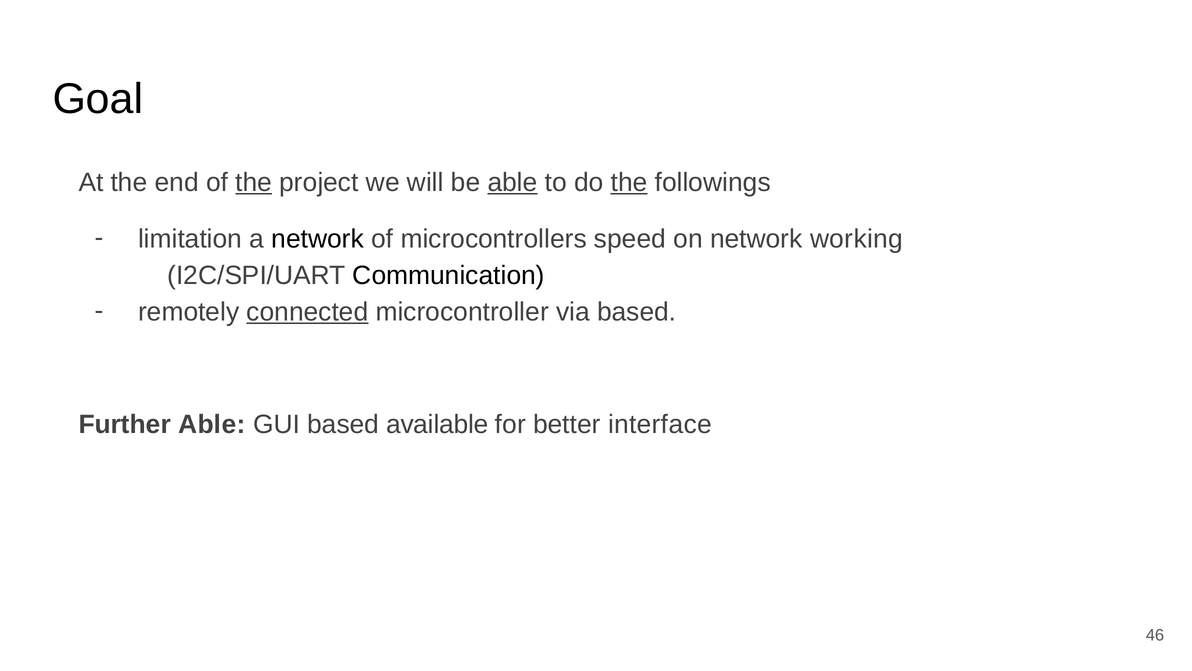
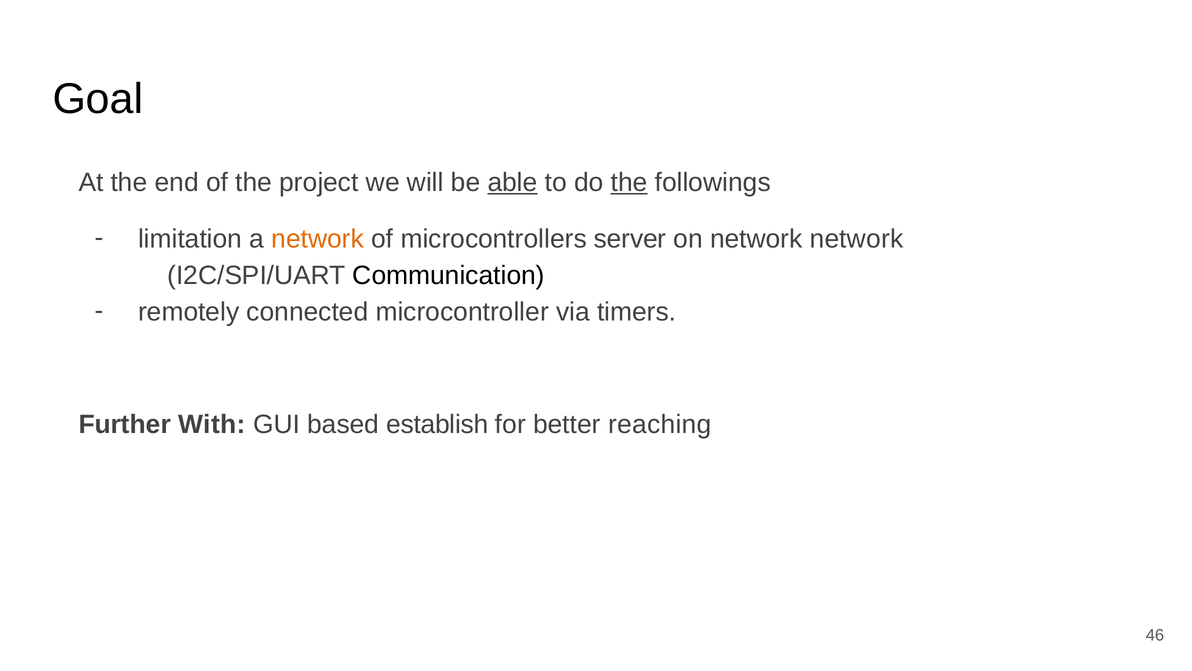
the underline: present -> none (254, 182)
network colour: black -> orange (318, 239)
speed: speed -> server (630, 239)
network working: working -> network (857, 239)
connected underline: present -> none (307, 312)
via based: based -> timers (637, 312)
Further Able: Able -> With (212, 424)
available: available -> establish (437, 424)
interface: interface -> reaching (660, 424)
